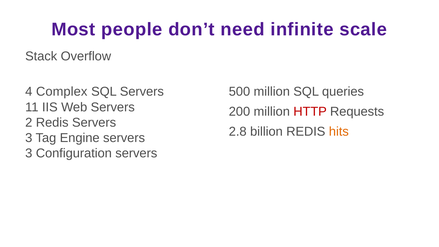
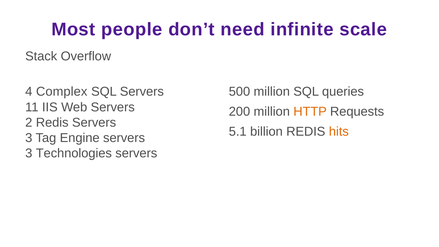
HTTP colour: red -> orange (310, 112)
2.8: 2.8 -> 5.1 (238, 132)
Configuration: Configuration -> Technologies (74, 153)
